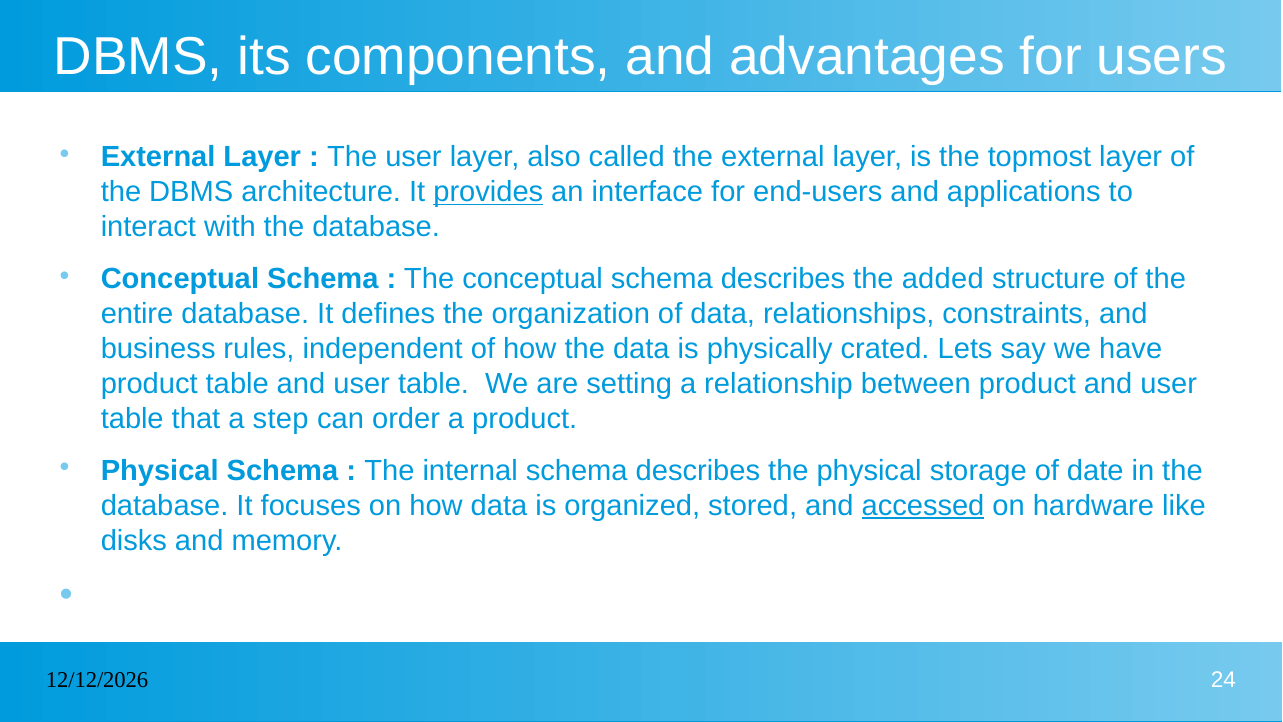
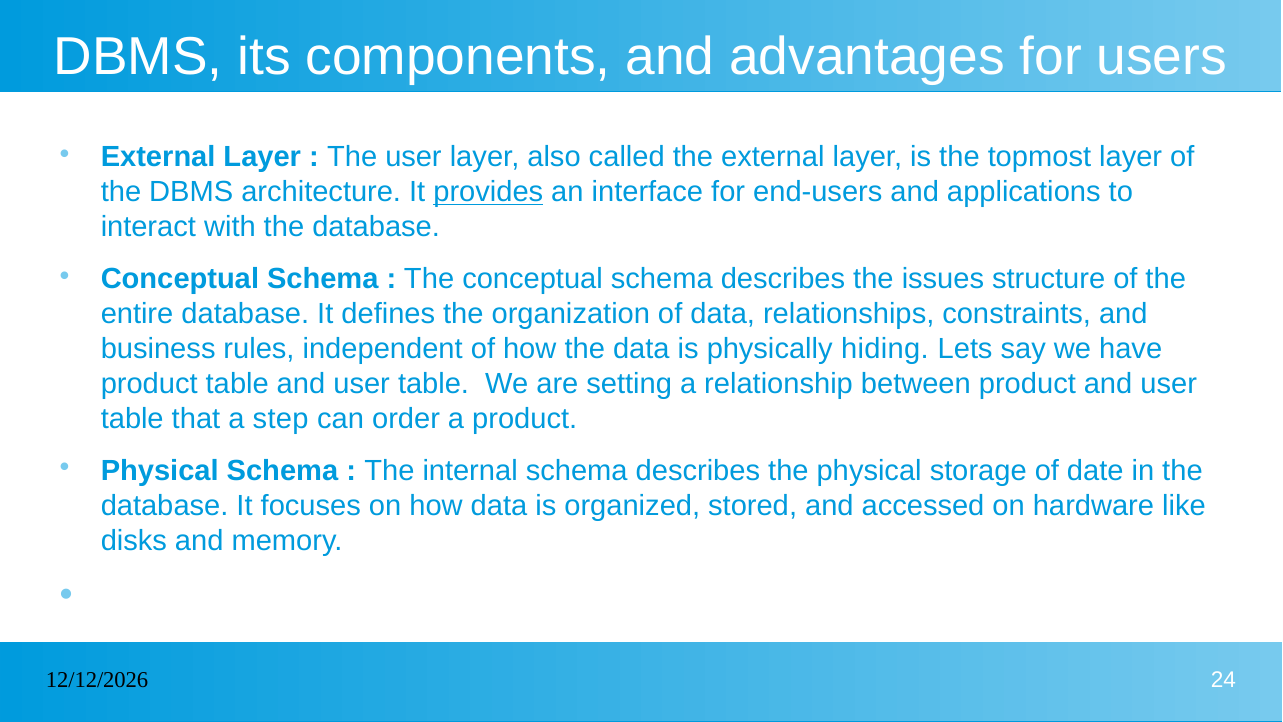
added: added -> issues (943, 279)
crated: crated -> hiding (885, 349)
accessed underline: present -> none (923, 505)
